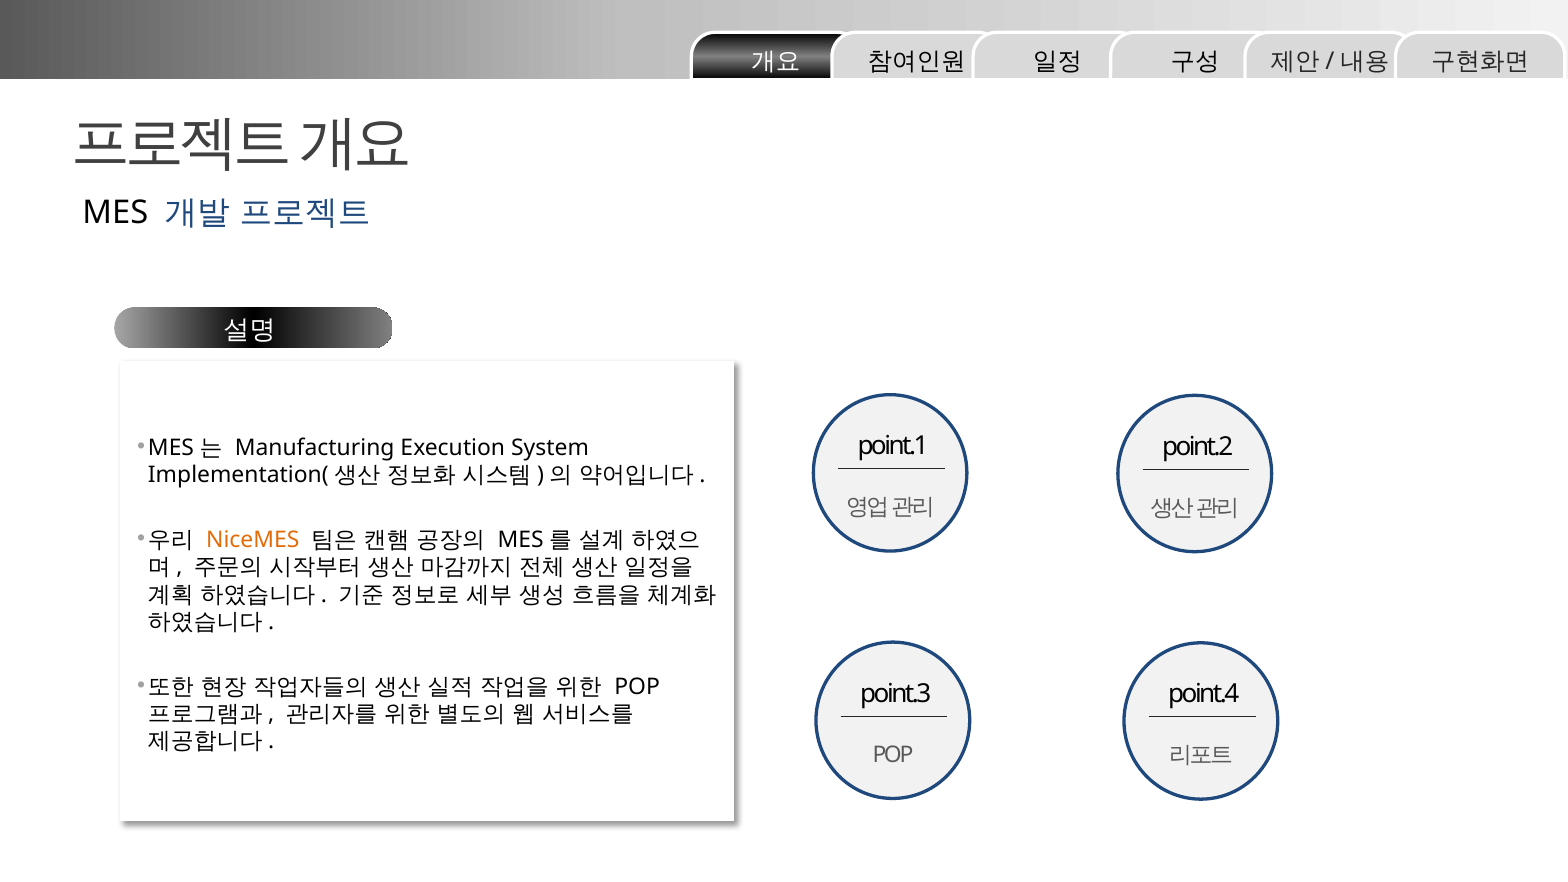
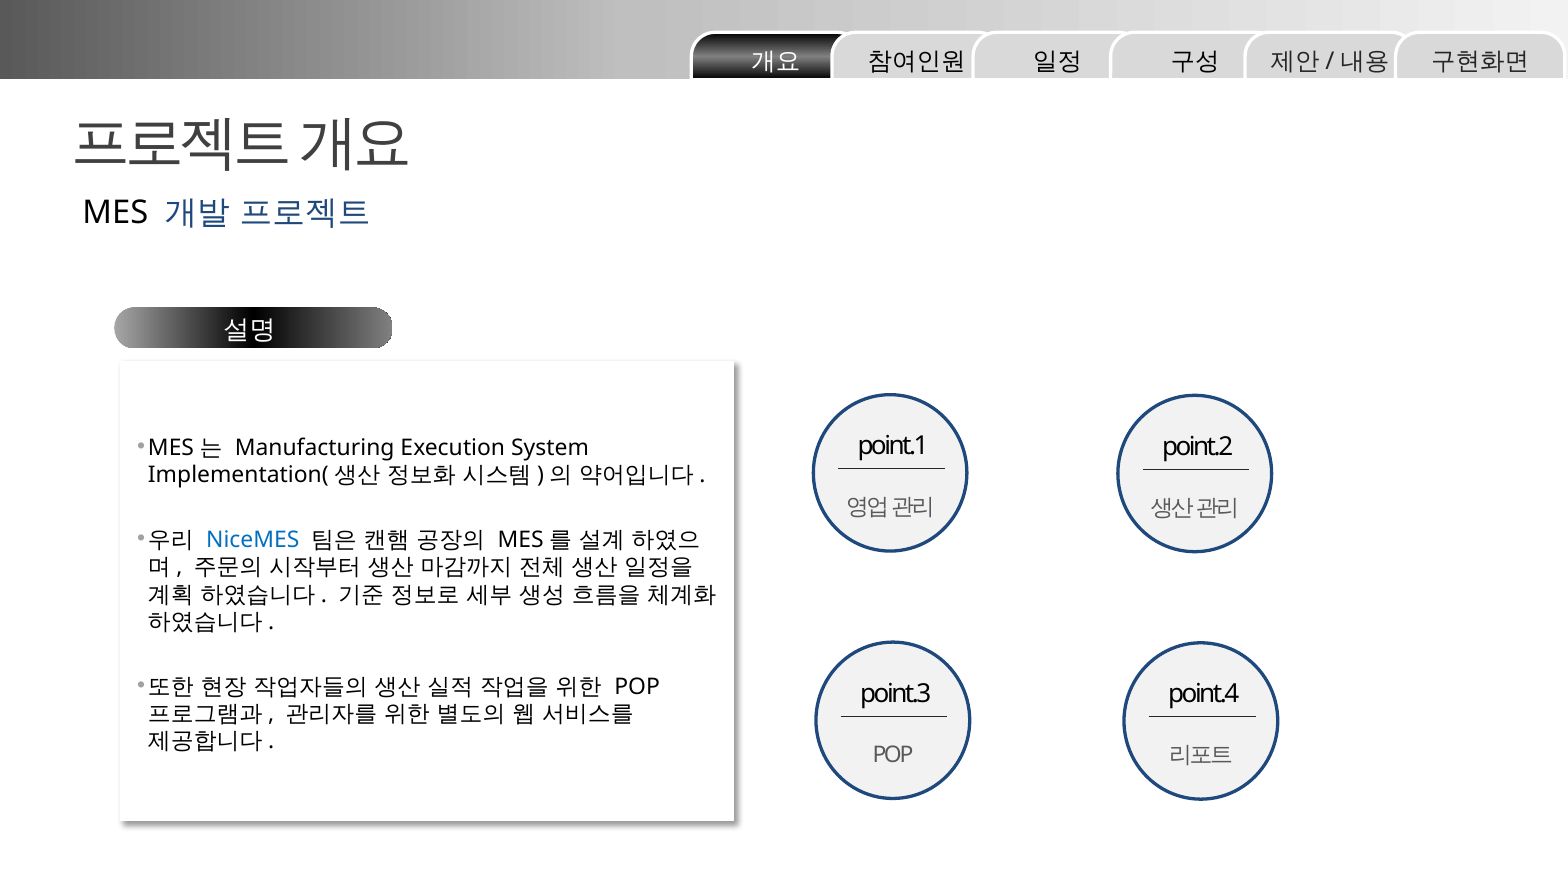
NiceMES colour: orange -> blue (253, 540)
